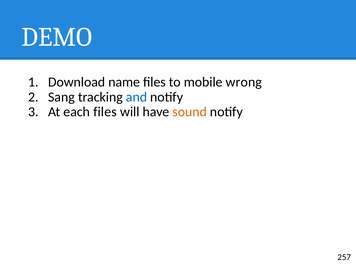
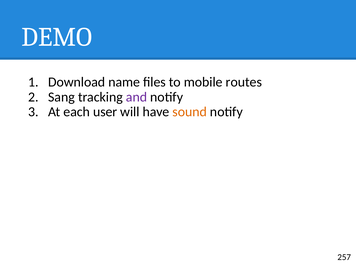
wrong: wrong -> routes (244, 82)
and colour: blue -> purple (137, 97)
each files: files -> user (105, 112)
